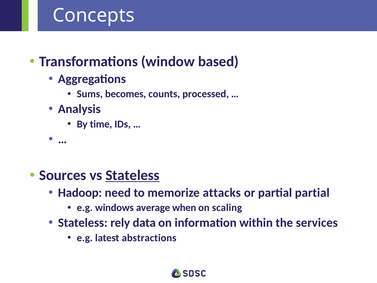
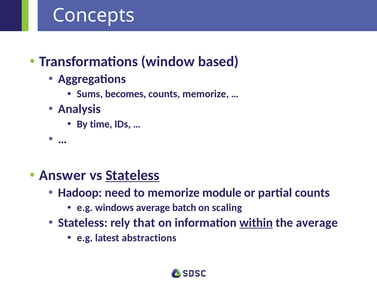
counts processed: processed -> memorize (206, 94)
Sources: Sources -> Answer (63, 175)
attacks: attacks -> module (222, 193)
partial partial: partial -> counts (312, 193)
when: when -> batch (184, 208)
data: data -> that (144, 223)
within underline: none -> present (256, 223)
the services: services -> average (317, 223)
